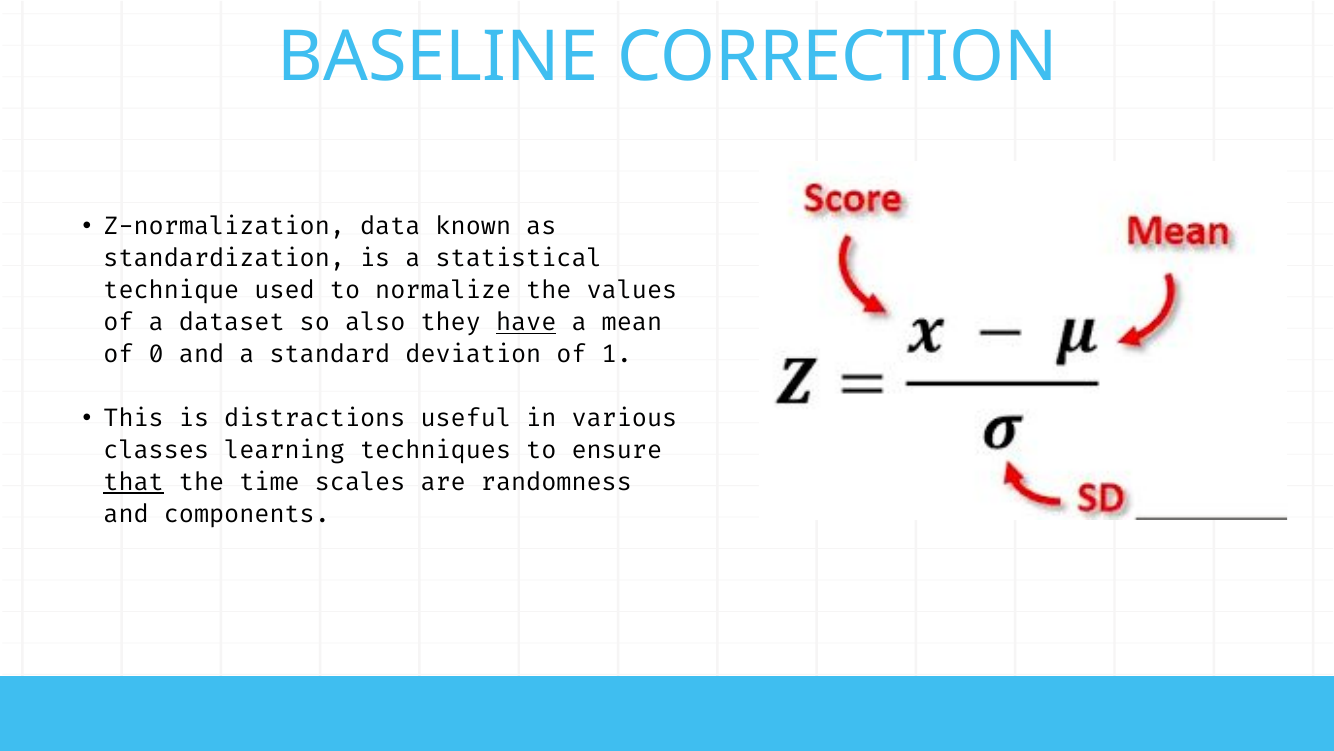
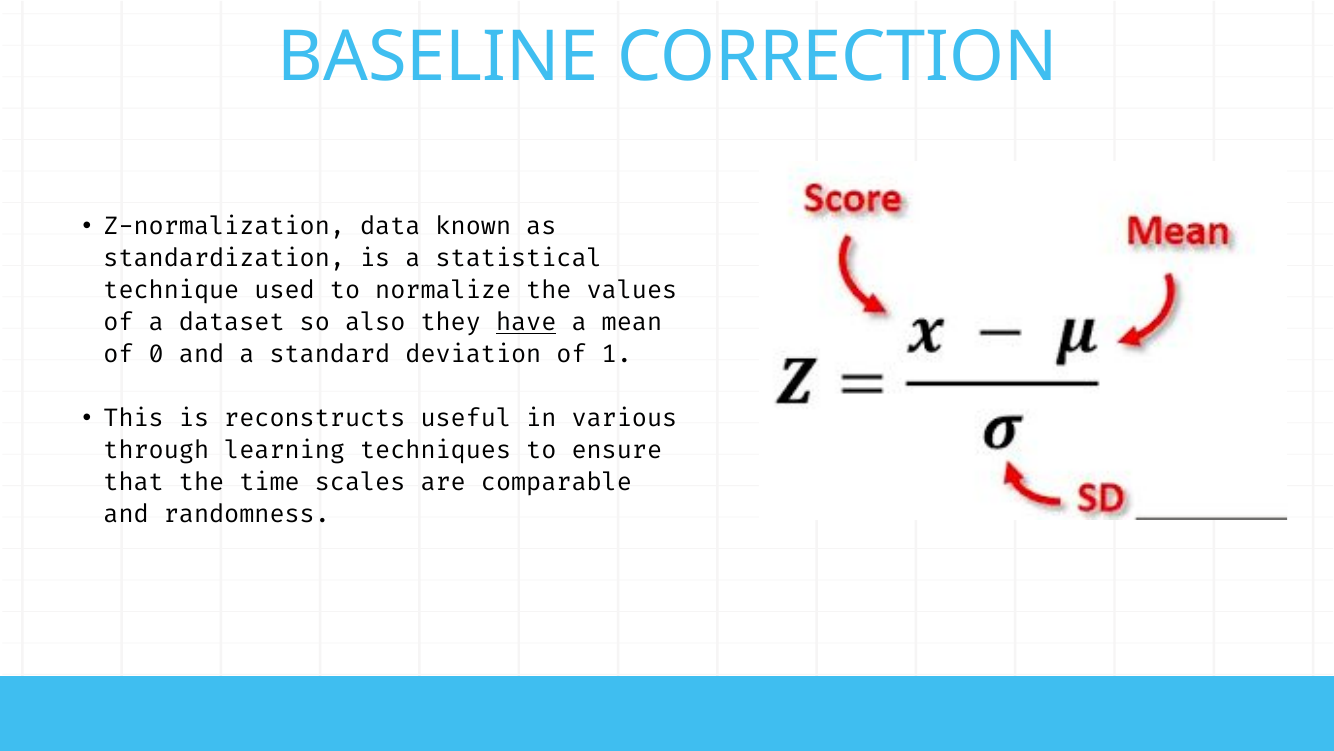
distractions: distractions -> reconstructs (315, 418)
classes: classes -> through (156, 450)
that underline: present -> none (134, 482)
randomness: randomness -> comparable (556, 482)
components: components -> randomness (247, 514)
